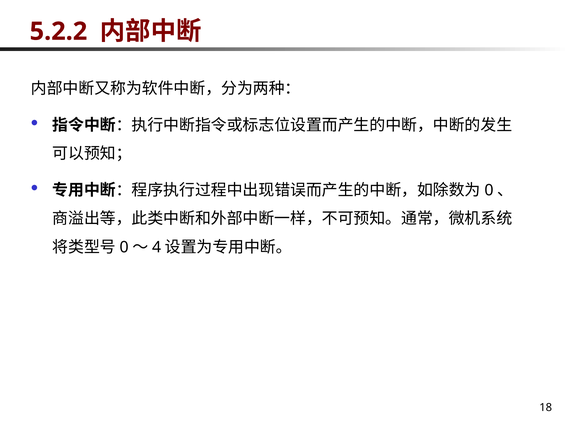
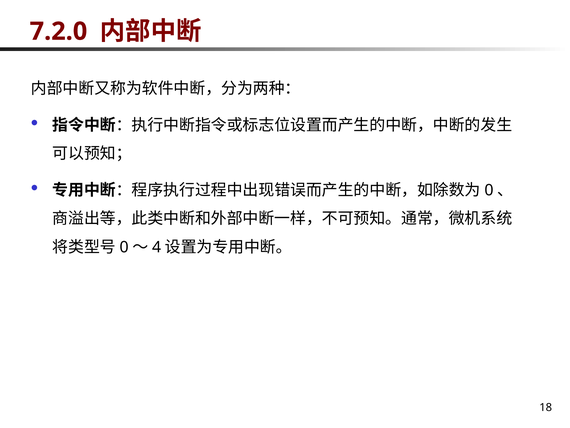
5.2.2: 5.2.2 -> 7.2.0 (58, 31)
